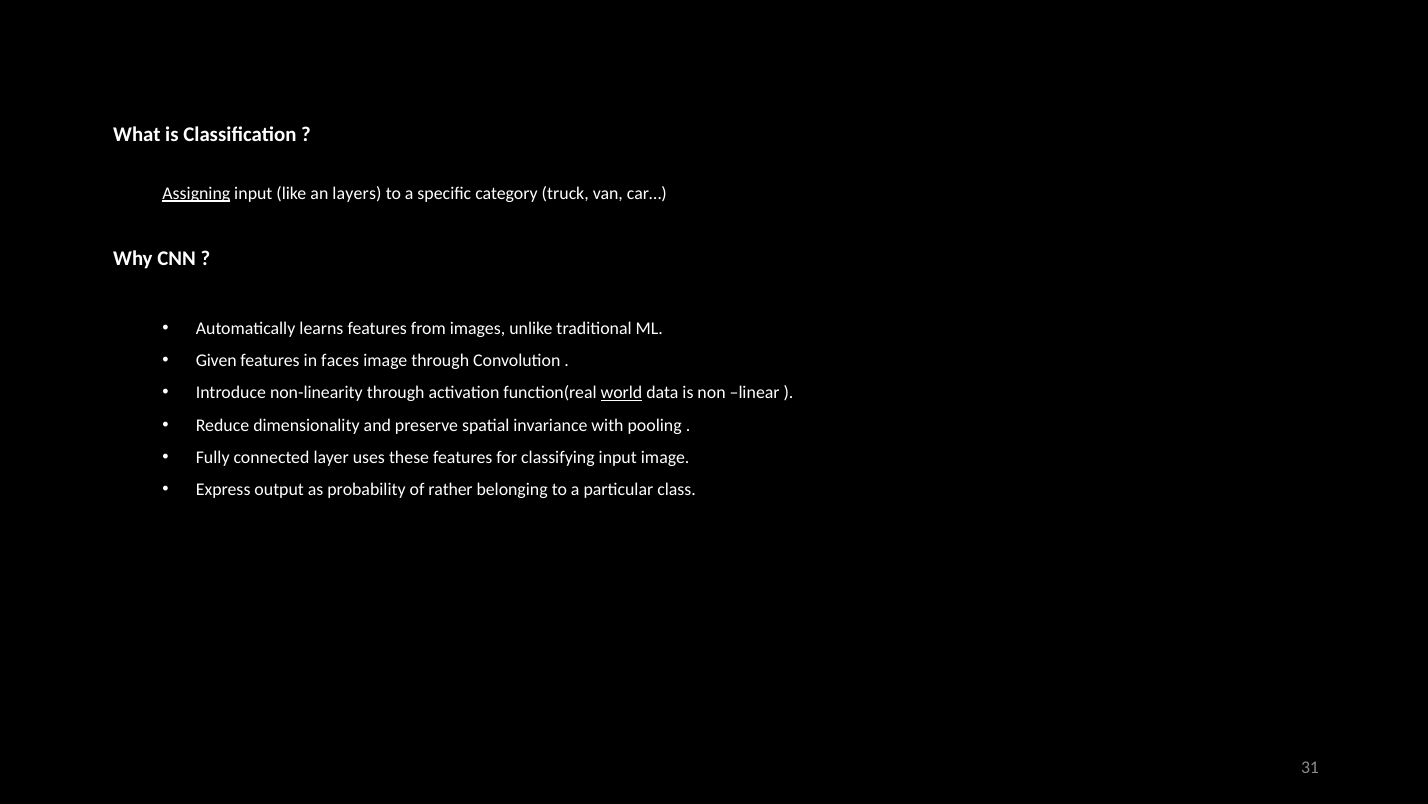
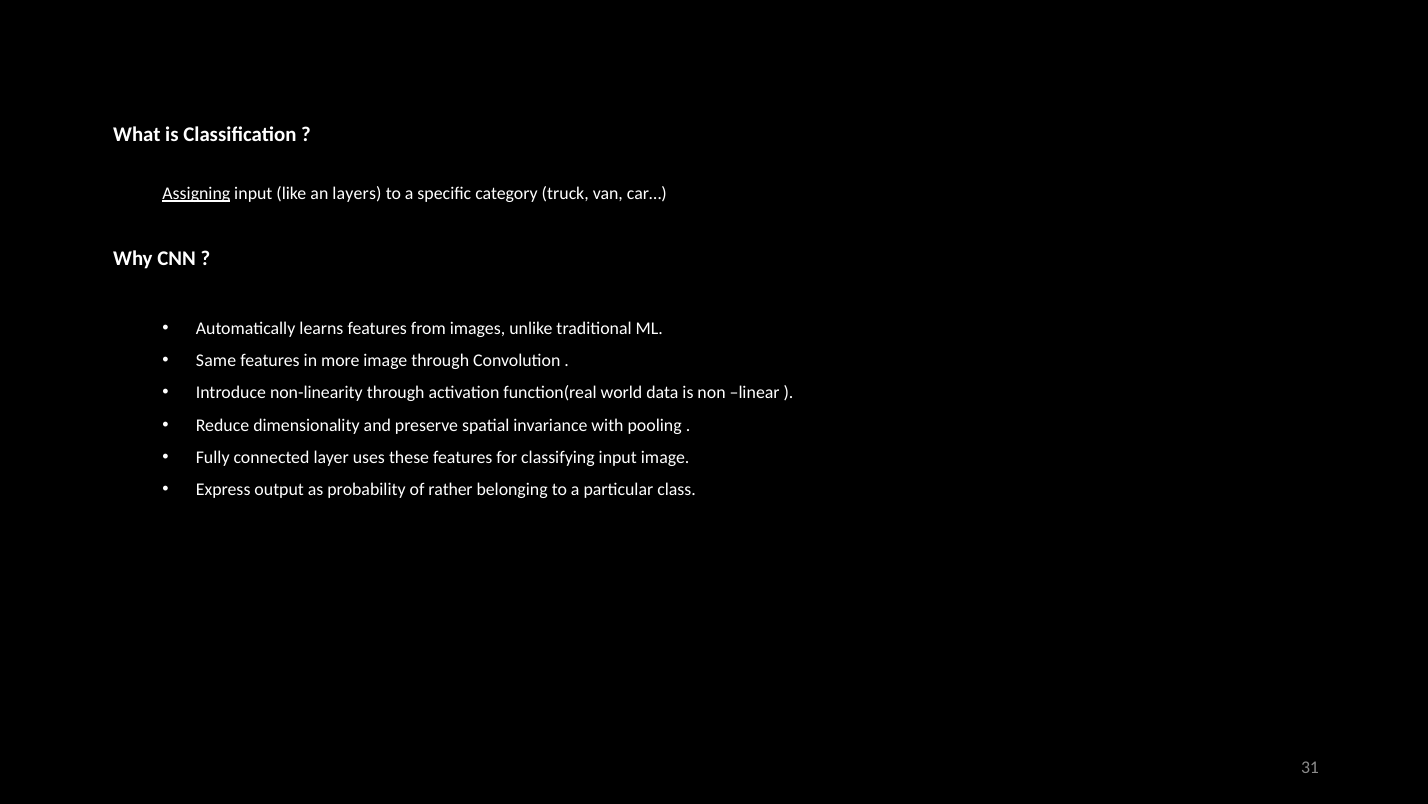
Given: Given -> Same (216, 361)
faces: faces -> more (340, 361)
world underline: present -> none (621, 393)
